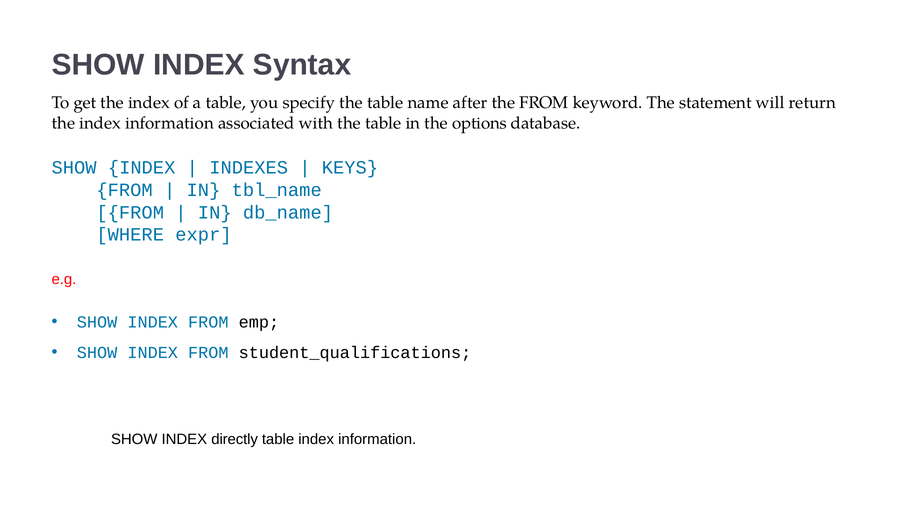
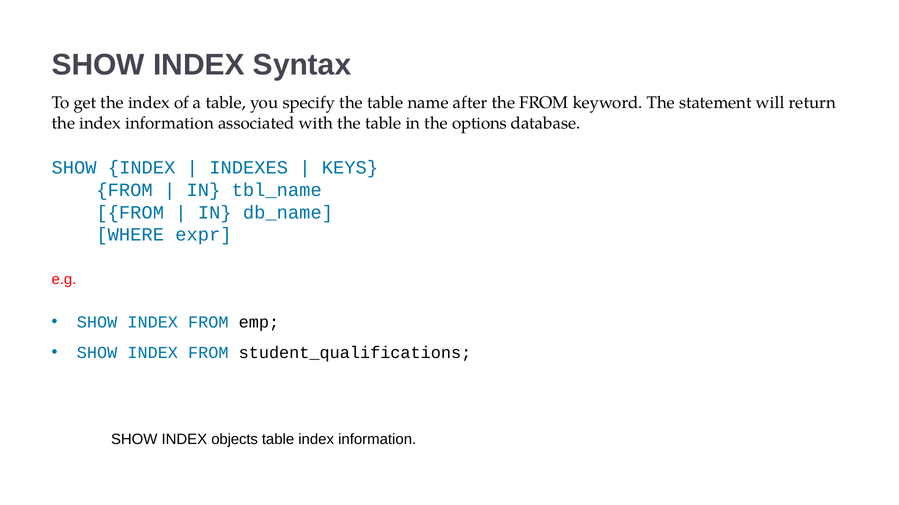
directly: directly -> objects (235, 440)
